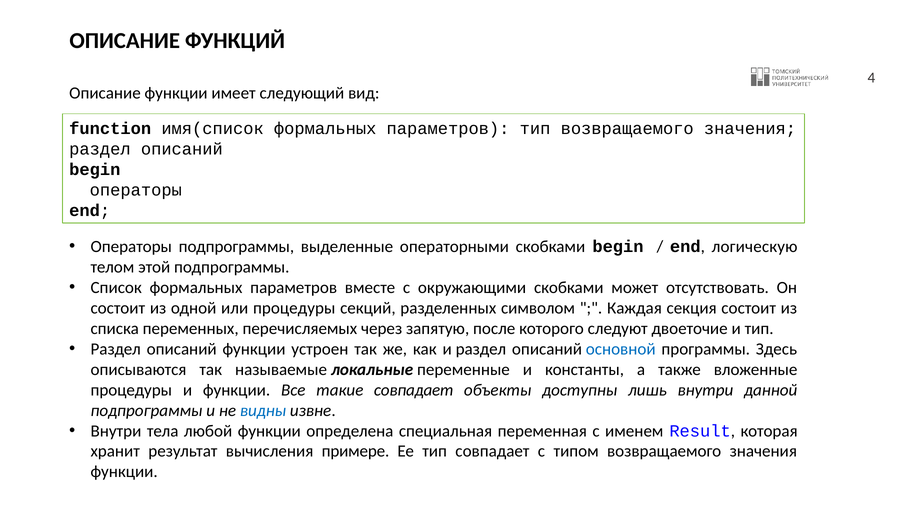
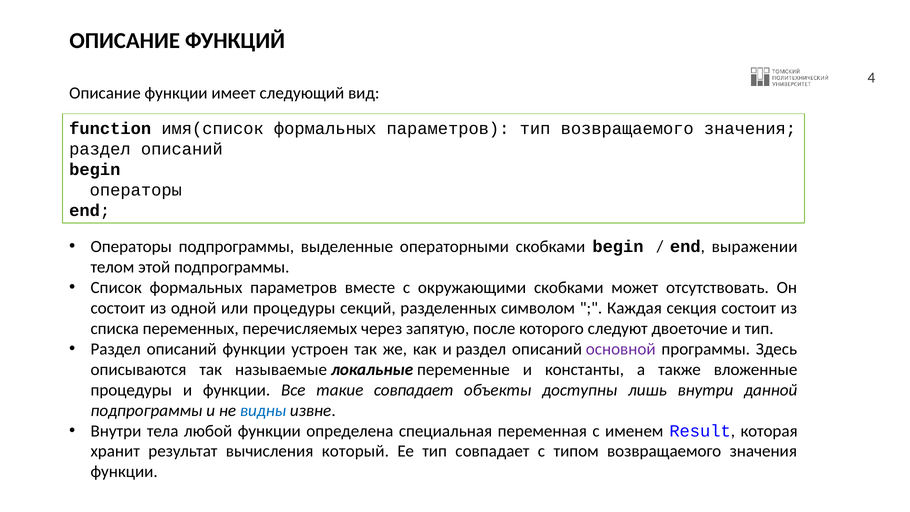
логическую: логическую -> выражении (755, 246)
основной colour: blue -> purple (621, 349)
примере: примере -> который (355, 451)
